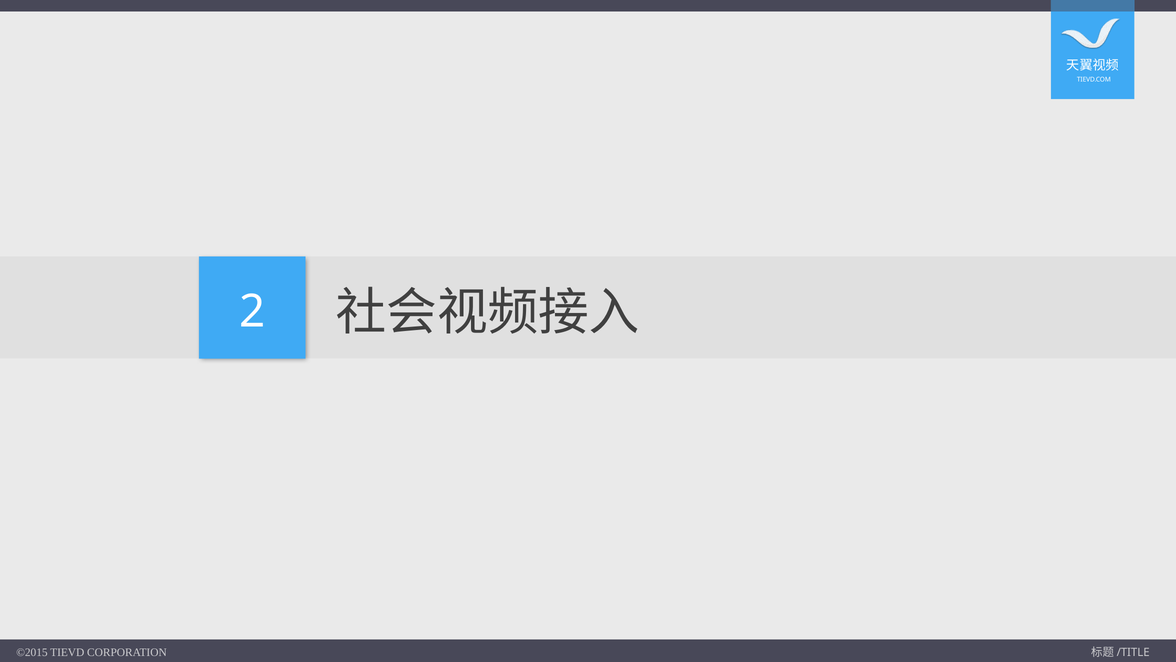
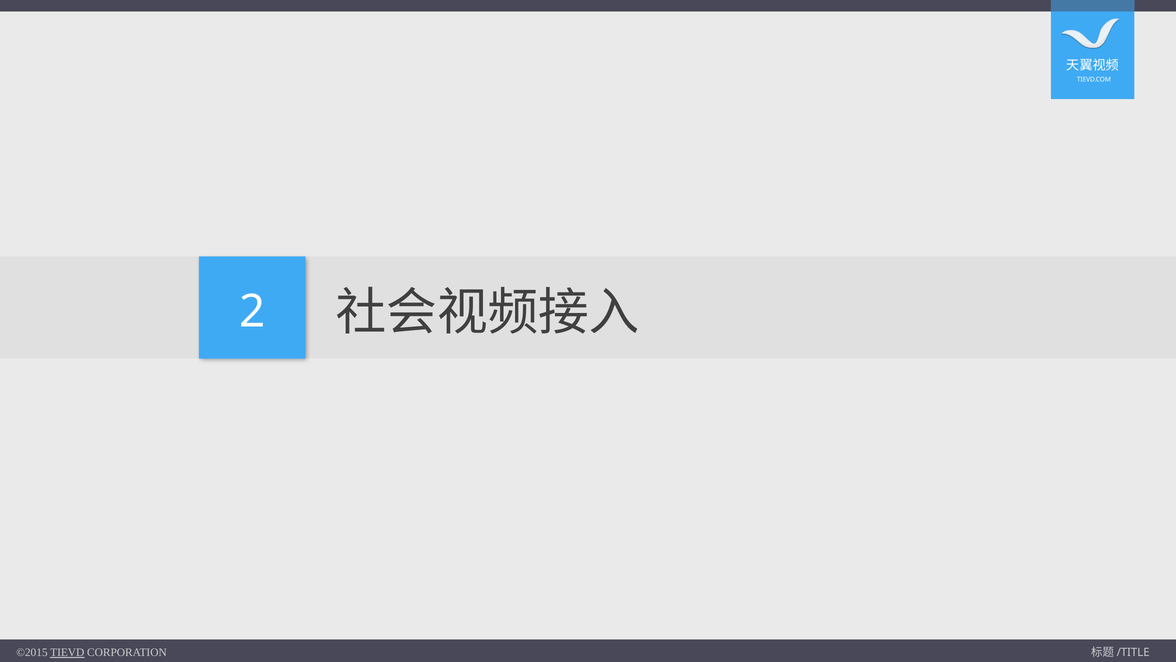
TIEVD underline: none -> present (67, 652)
